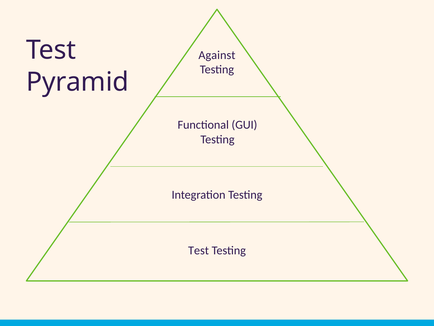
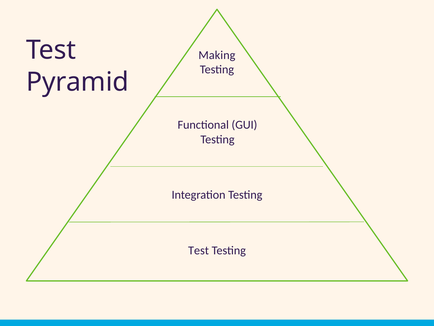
Against: Against -> Making (217, 55)
